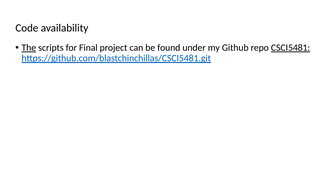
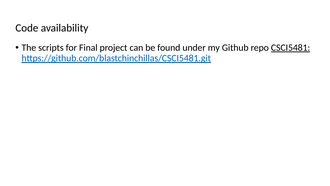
The underline: present -> none (29, 48)
